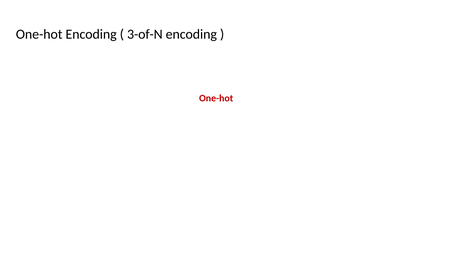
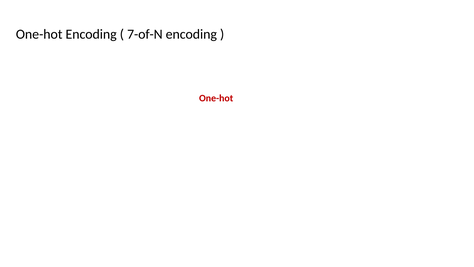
3-of-N: 3-of-N -> 7-of-N (145, 34)
